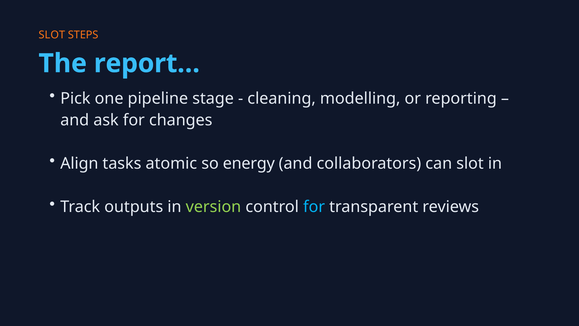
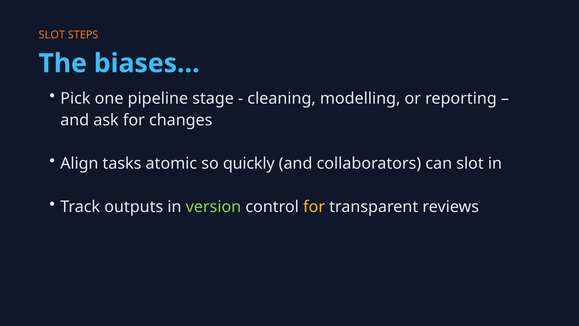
report…: report… -> biases… (147, 63)
energy: energy -> quickly (249, 163)
for colour: light blue -> yellow (314, 207)
